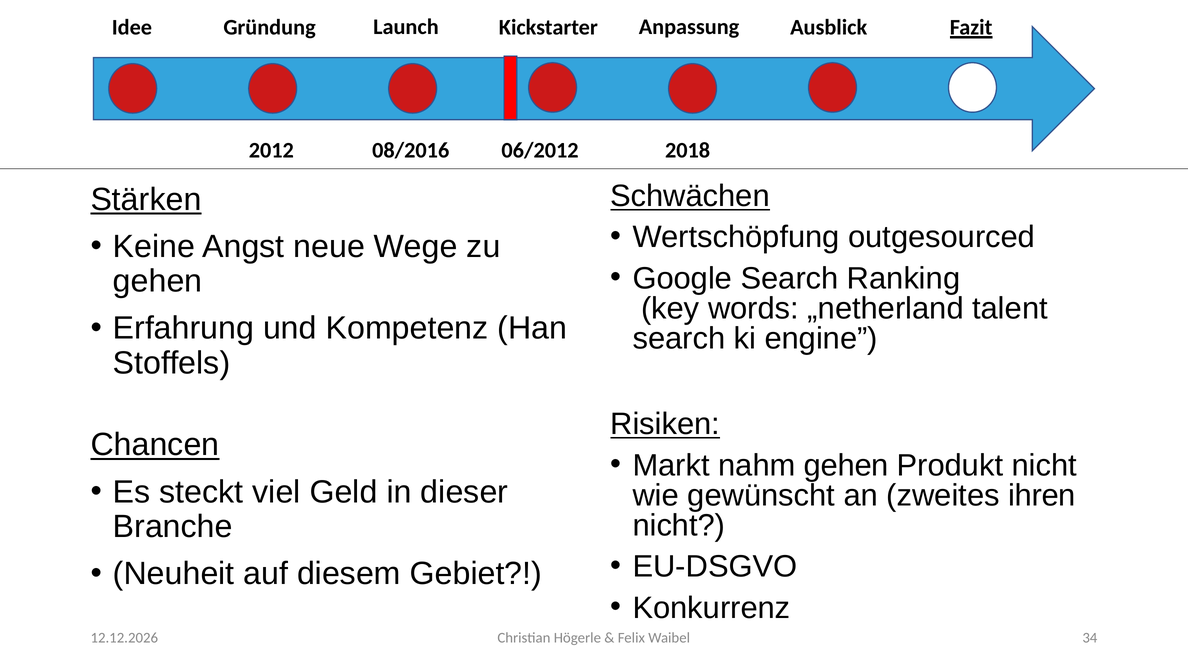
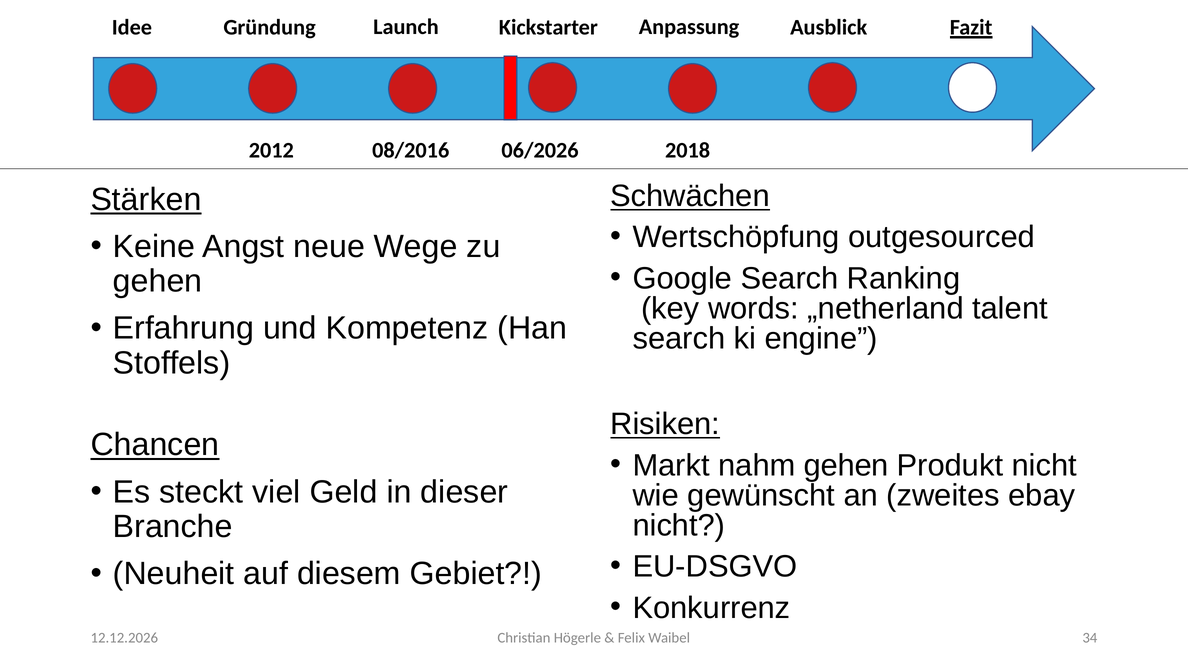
06/2012: 06/2012 -> 06/2026 (540, 151)
ihren: ihren -> ebay (1042, 496)
